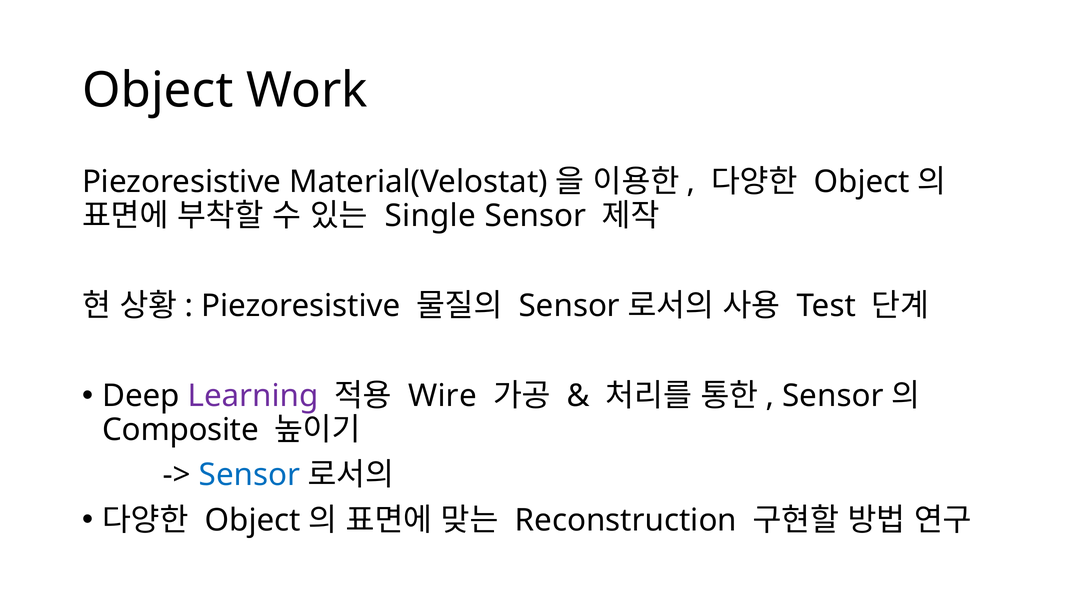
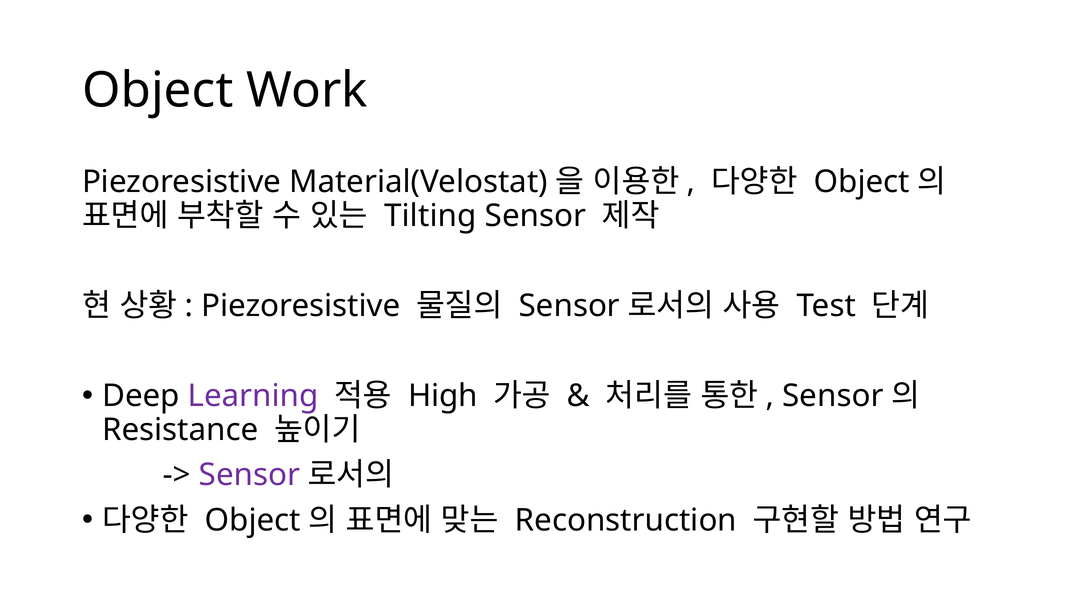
Single: Single -> Tilting (430, 216)
Wire: Wire -> High (443, 396)
Composite: Composite -> Resistance (180, 430)
Sensor colour: blue -> purple (249, 475)
